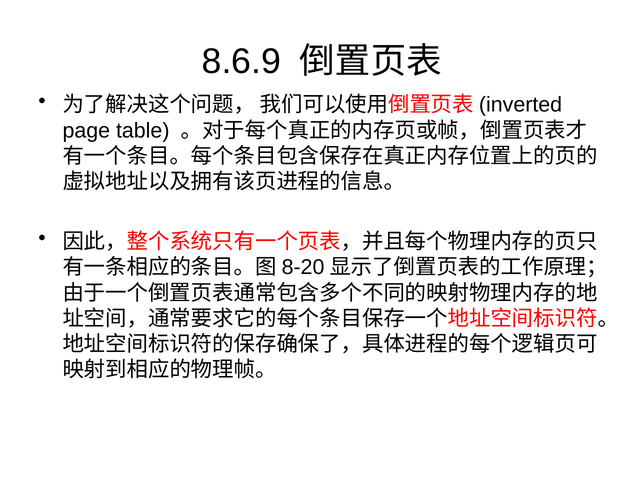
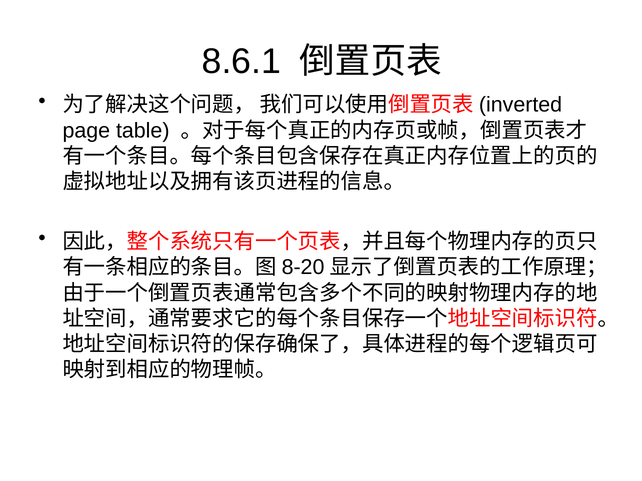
8.6.9: 8.6.9 -> 8.6.1 (241, 62)
